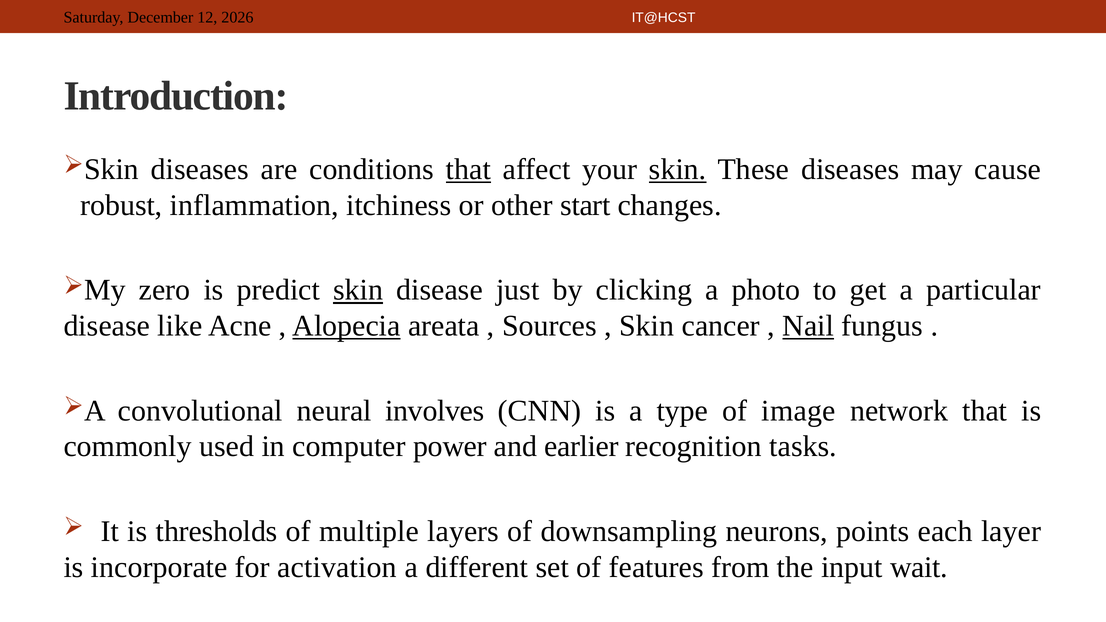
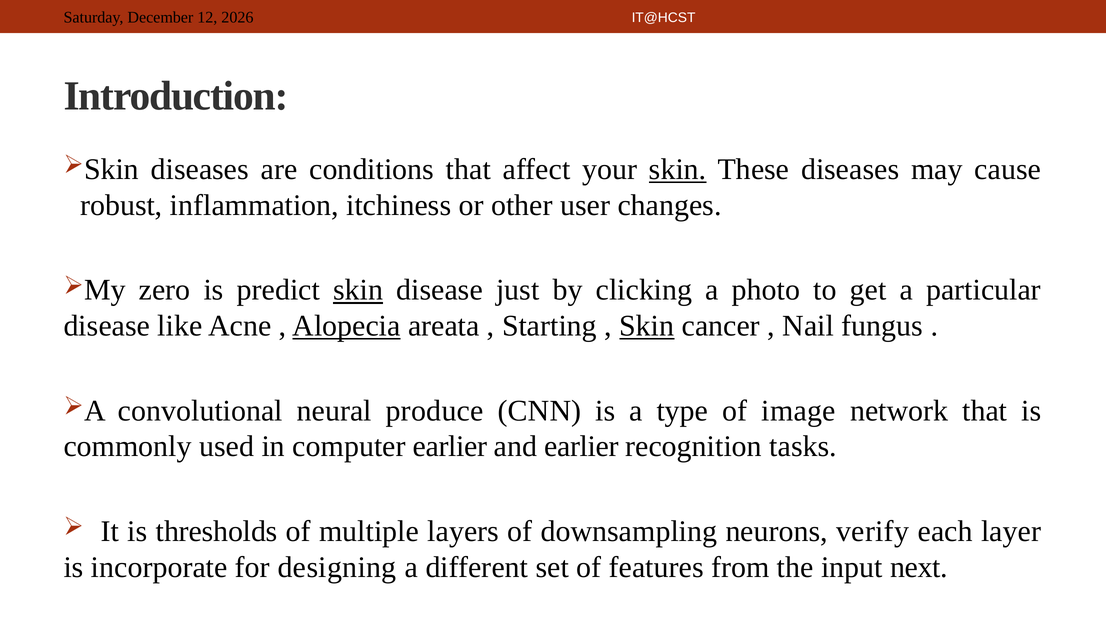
that underline: present -> none (468, 169)
start: start -> user (585, 205)
Sources: Sources -> Starting (549, 326)
Skin underline: none -> present (647, 326)
Nail underline: present -> none (808, 326)
involves: involves -> produce (435, 411)
computer power: power -> earlier (450, 447)
points: points -> verify (873, 531)
activation: activation -> designing (337, 567)
wait: wait -> next (919, 567)
